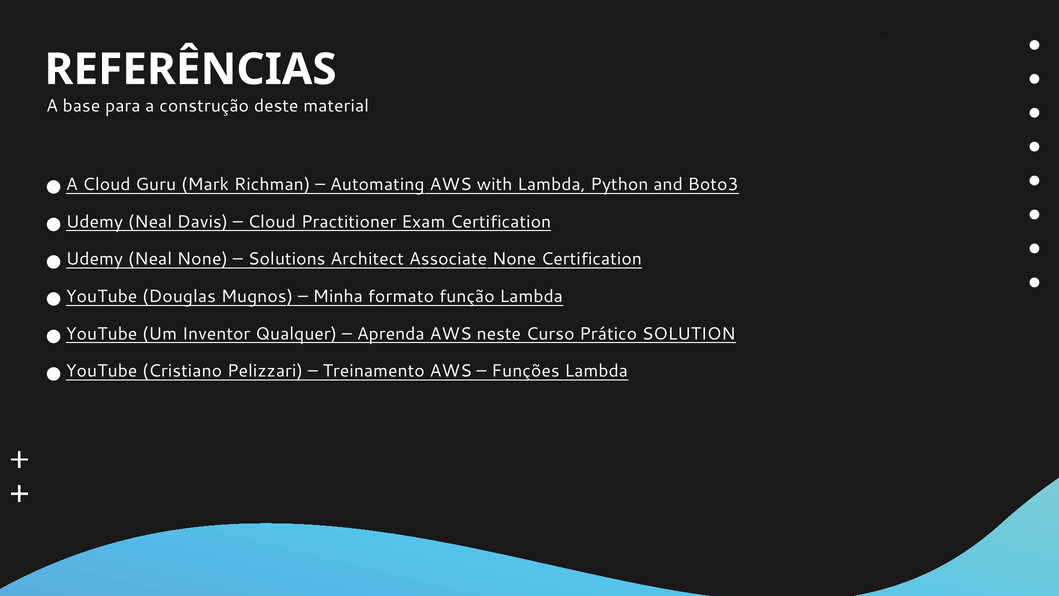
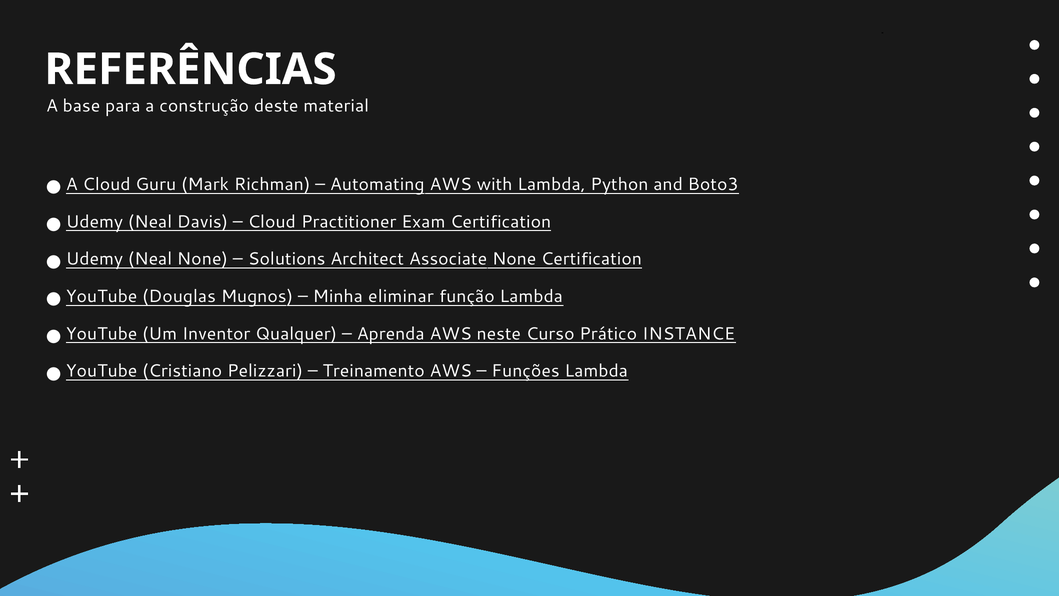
formato: formato -> eliminar (401, 296)
SOLUTION: SOLUTION -> INSTANCE (689, 334)
